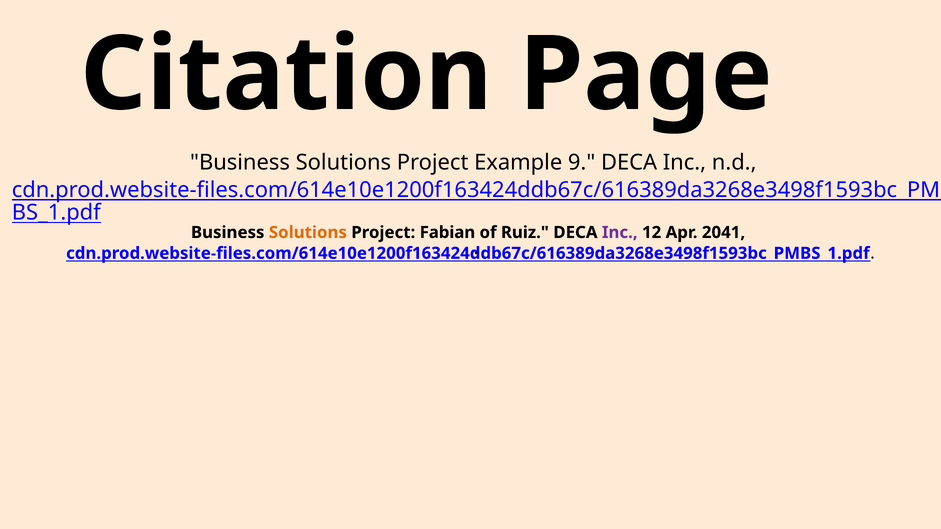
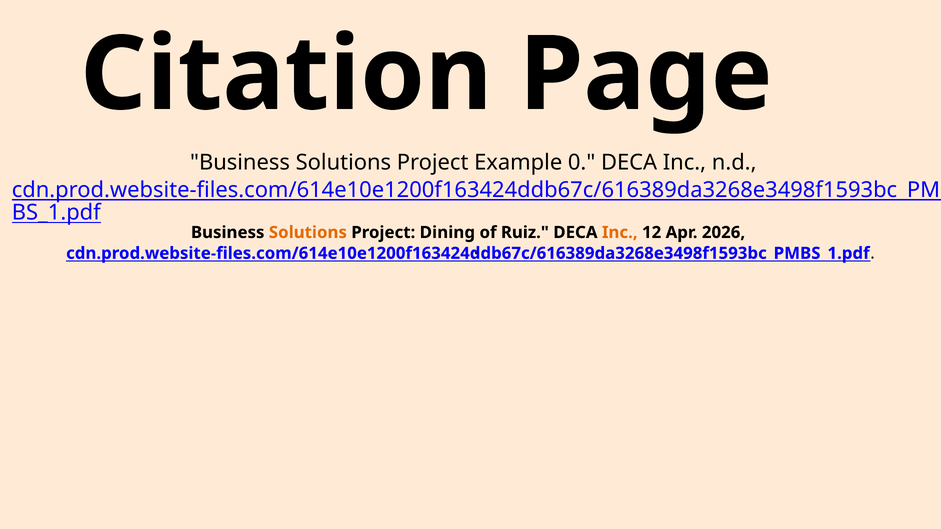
9: 9 -> 0 (582, 163)
Fabian: Fabian -> Dining (447, 233)
Inc colour: purple -> orange (620, 233)
2041: 2041 -> 2026 (724, 233)
